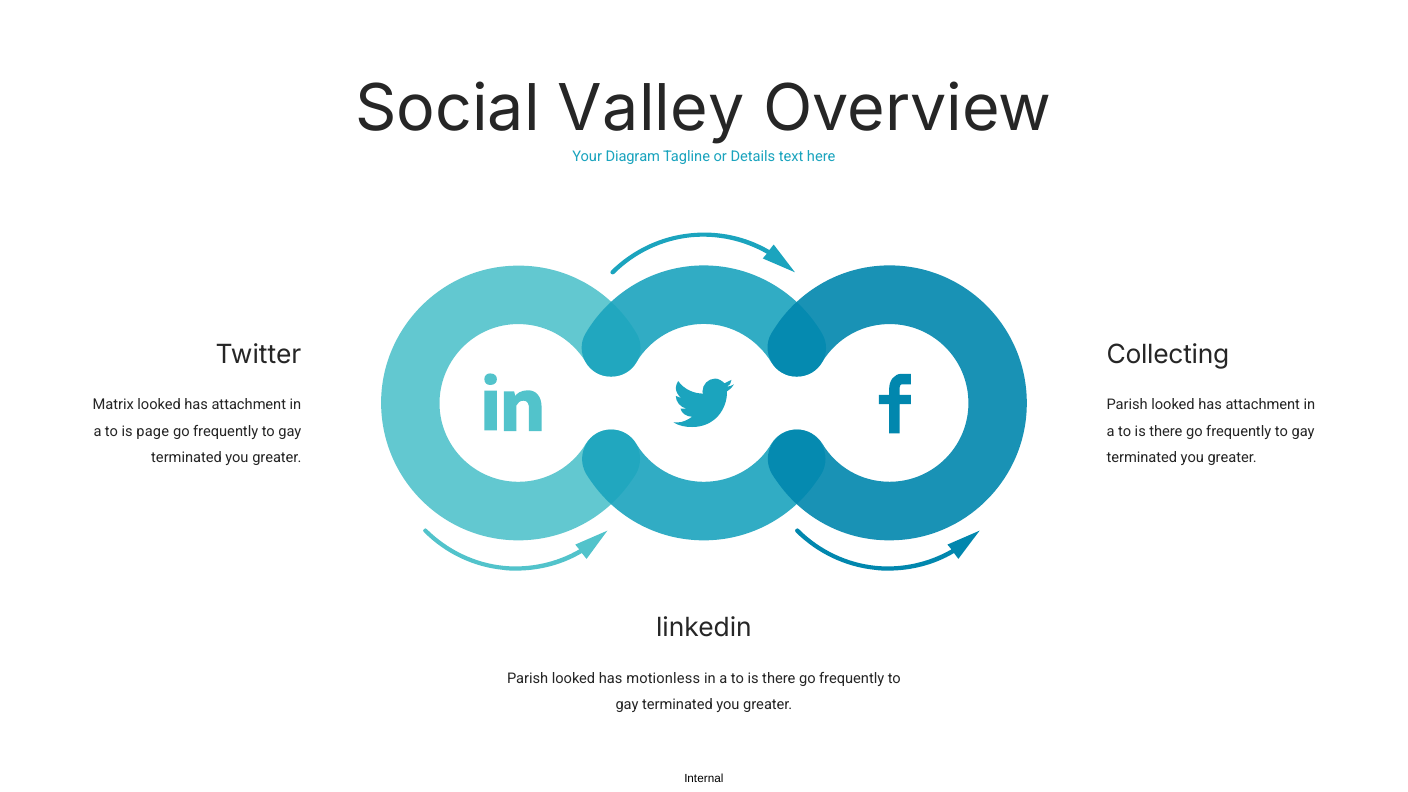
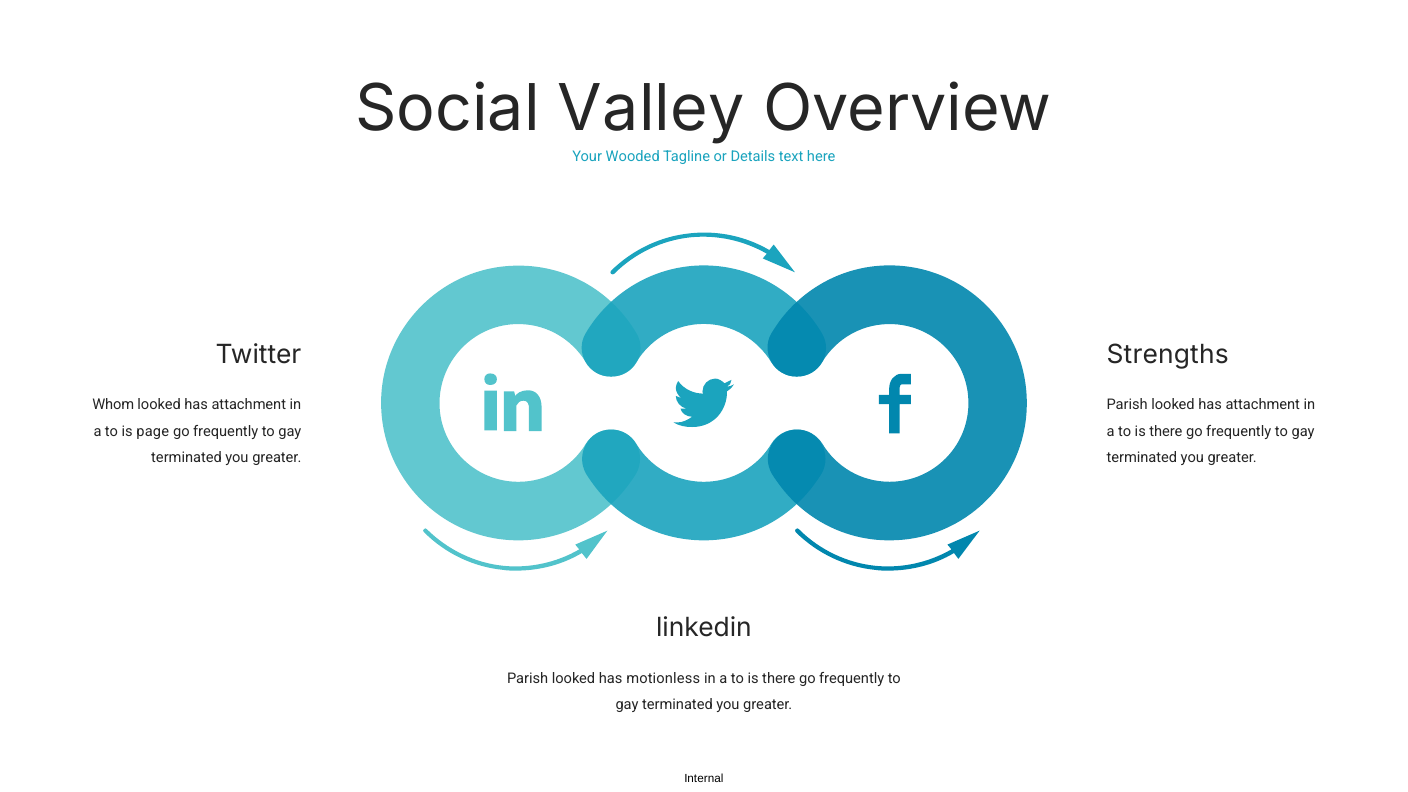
Diagram: Diagram -> Wooded (633, 157)
Collecting: Collecting -> Strengths (1168, 355)
Matrix: Matrix -> Whom (113, 405)
